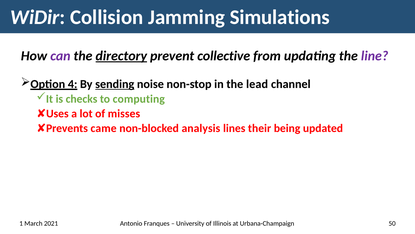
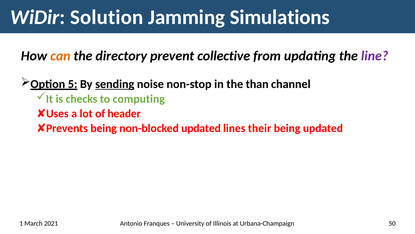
Collision: Collision -> Solution (107, 17)
can colour: purple -> orange (60, 56)
directory underline: present -> none (121, 56)
4: 4 -> 5 (73, 84)
lead: lead -> than (257, 84)
misses: misses -> header (124, 113)
came: came -> being (104, 128)
non-blocked analysis: analysis -> updated (201, 128)
